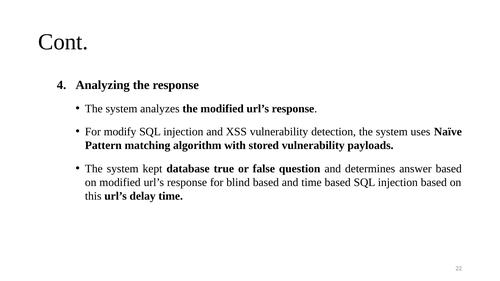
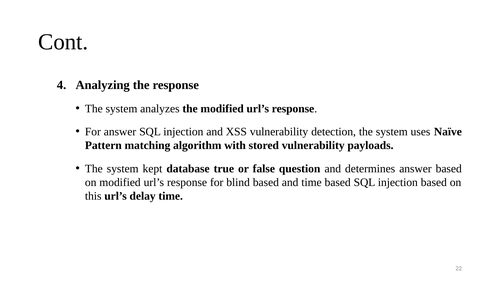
For modify: modify -> answer (120, 132)
